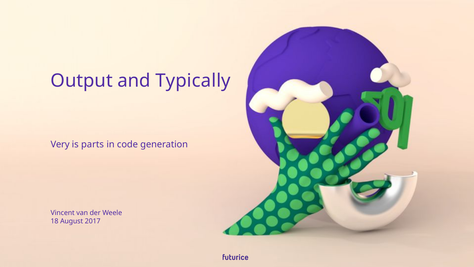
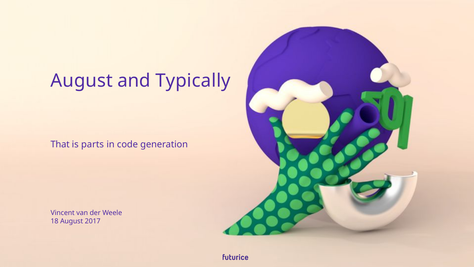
Output: Output -> August (82, 81)
Very: Very -> That (60, 144)
